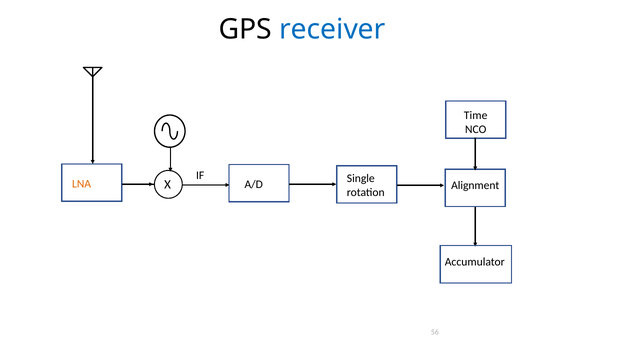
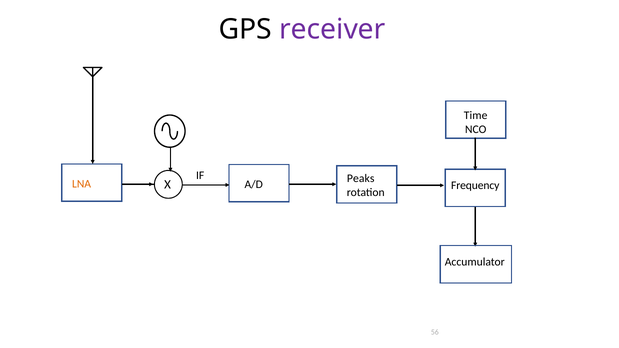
receiver colour: blue -> purple (332, 29)
Single: Single -> Peaks (361, 179)
Alignment: Alignment -> Frequency (475, 186)
